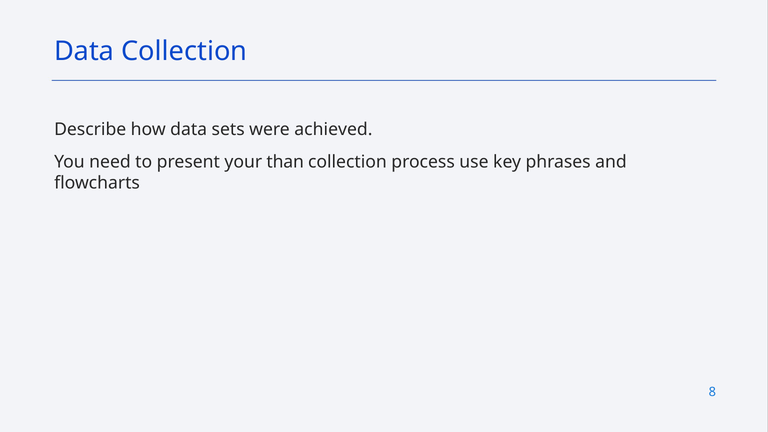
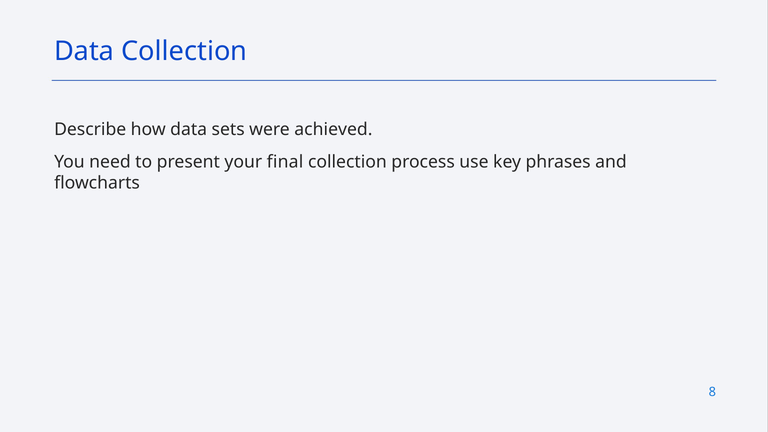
than: than -> final (285, 162)
